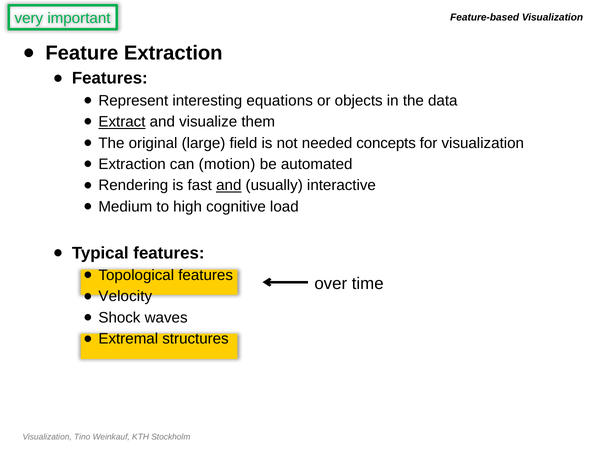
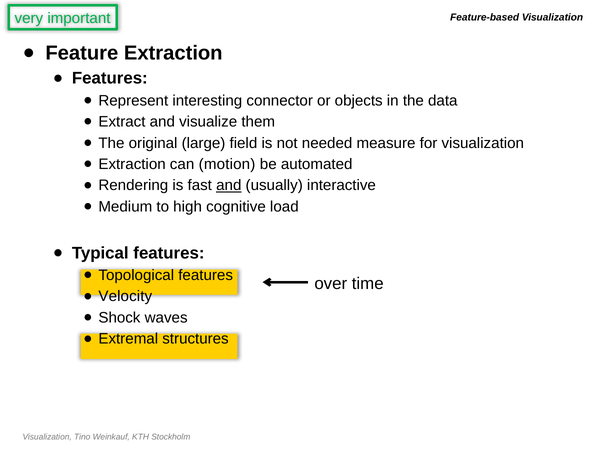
equations: equations -> connector (280, 100)
Extract underline: present -> none (122, 122)
concepts: concepts -> measure (386, 143)
